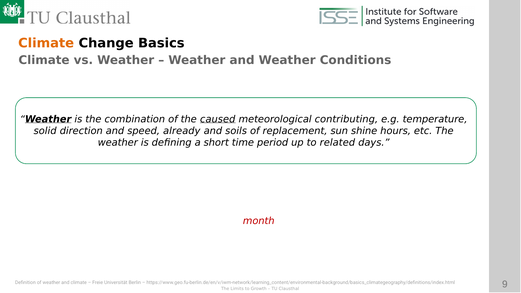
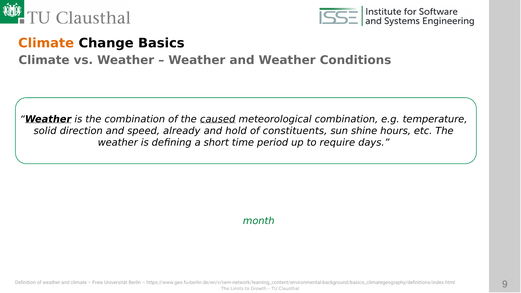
meteorological contributing: contributing -> combination (346, 119)
soils: soils -> hold (236, 131)
replacement: replacement -> constituents (295, 131)
related: related -> require (337, 143)
month colour: red -> green (259, 221)
